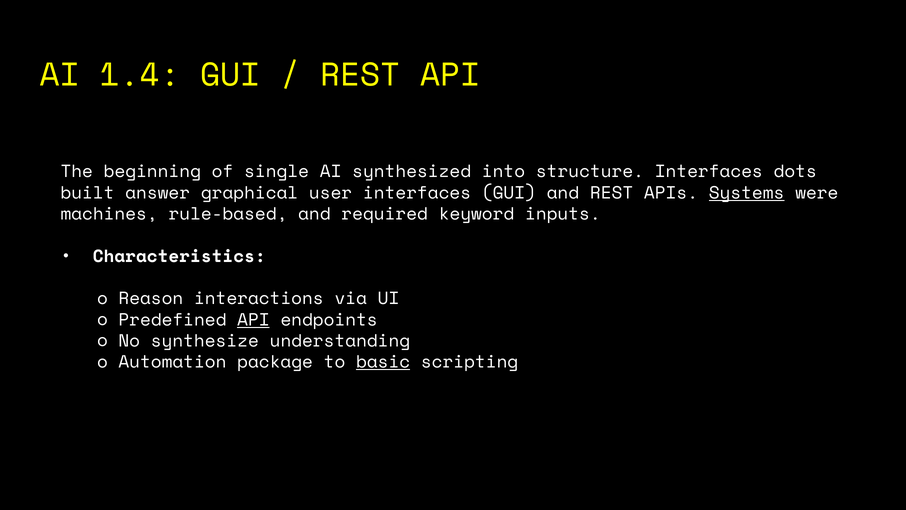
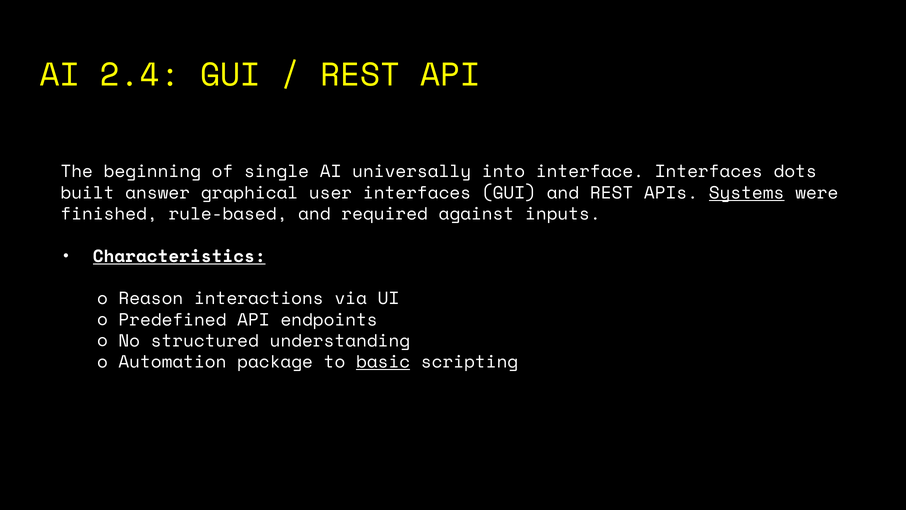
1.4: 1.4 -> 2.4 (140, 75)
synthesized: synthesized -> universally (412, 171)
structure: structure -> interface (590, 171)
machines: machines -> finished (109, 214)
keyword: keyword -> against (476, 214)
Characteristics underline: none -> present (179, 256)
API underline: present -> none (253, 320)
synthesize: synthesize -> structured (205, 341)
